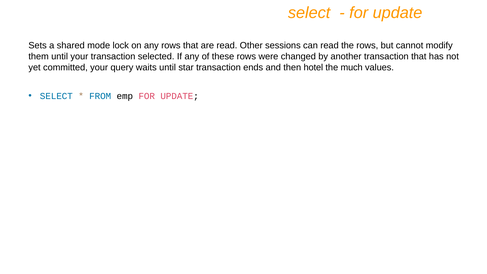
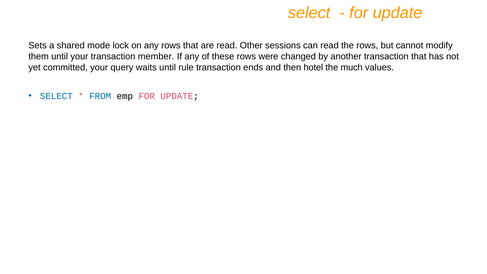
selected: selected -> member (156, 56)
star: star -> rule (186, 67)
